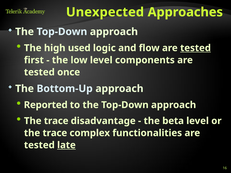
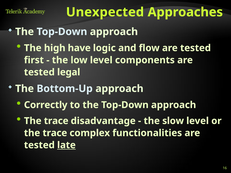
used: used -> have (79, 48)
tested underline: present -> none (196, 48)
once: once -> legal (69, 72)
Reported: Reported -> Correctly (46, 105)
beta: beta -> slow (173, 121)
